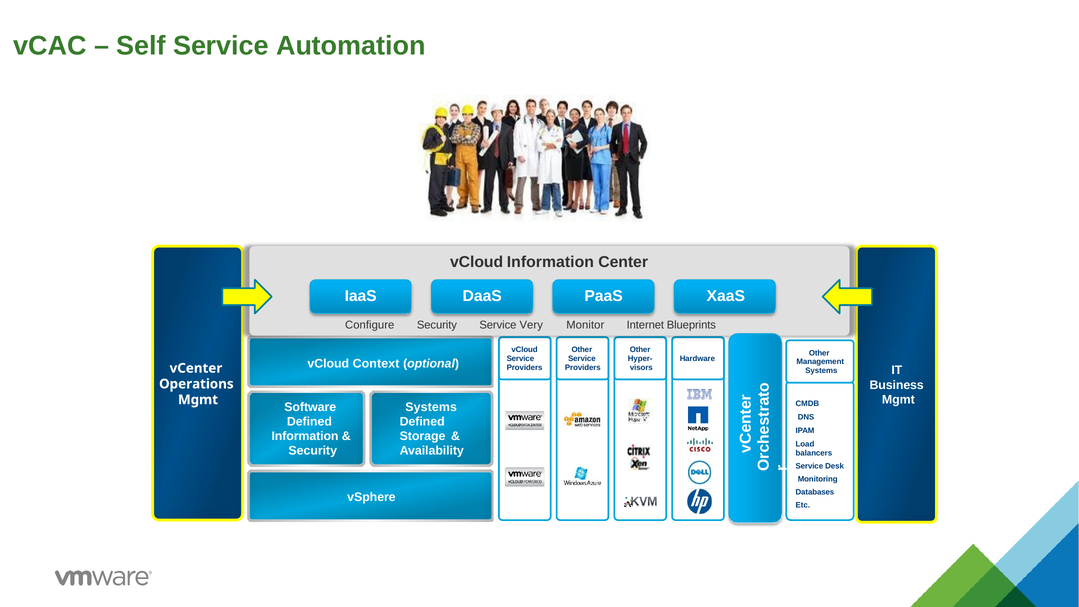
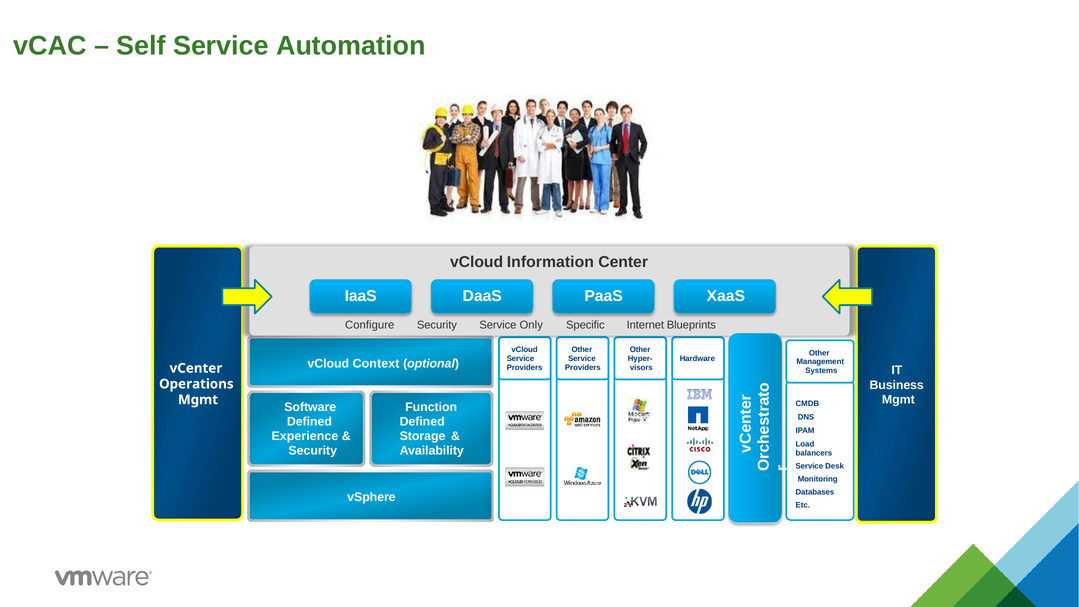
Very: Very -> Only (531, 325)
Monitor: Monitor -> Specific (585, 325)
Systems: Systems -> Function (431, 407)
Information: Information -> Experience (305, 437)
